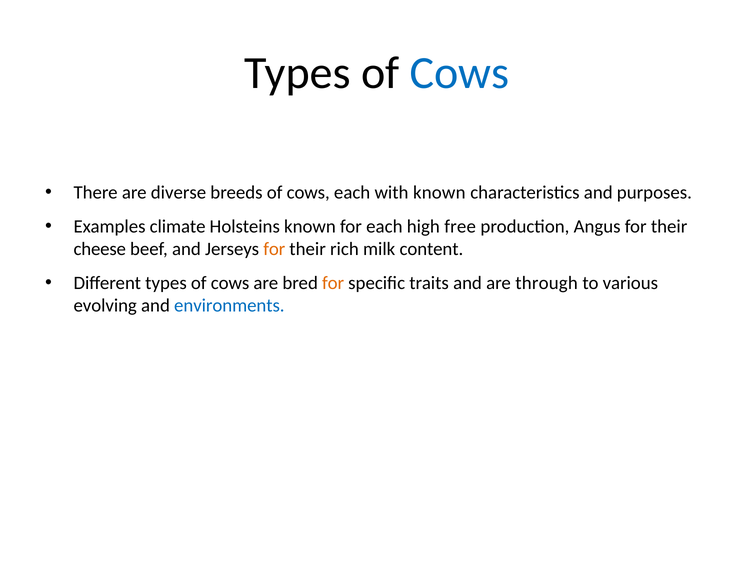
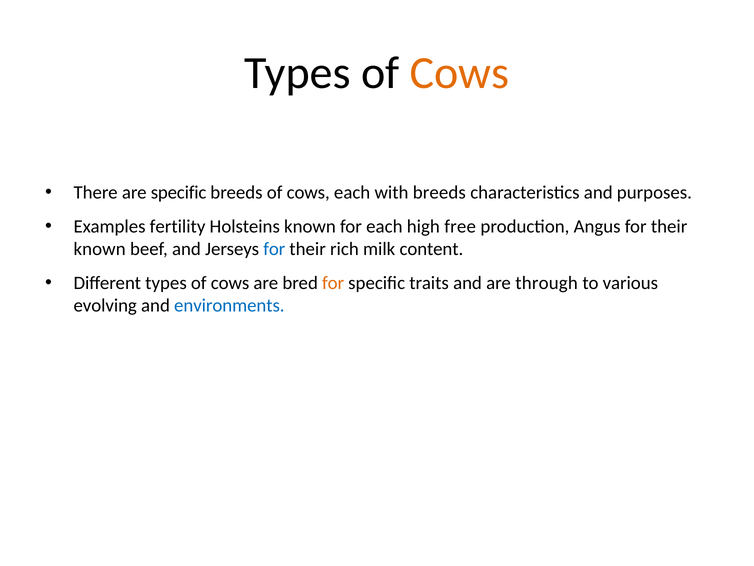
Cows colour: blue -> orange (460, 73)
are diverse: diverse -> specific (179, 192)
with known: known -> breeds (439, 192)
climate: climate -> fertility (178, 226)
cheese: cheese -> known (100, 249)
for colour: orange -> blue (274, 249)
